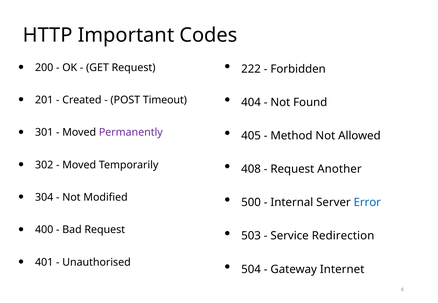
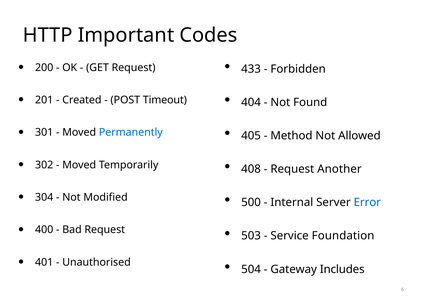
222: 222 -> 433 (251, 69)
Permanently colour: purple -> blue (131, 133)
Redirection: Redirection -> Foundation (343, 236)
Internet: Internet -> Includes (342, 269)
